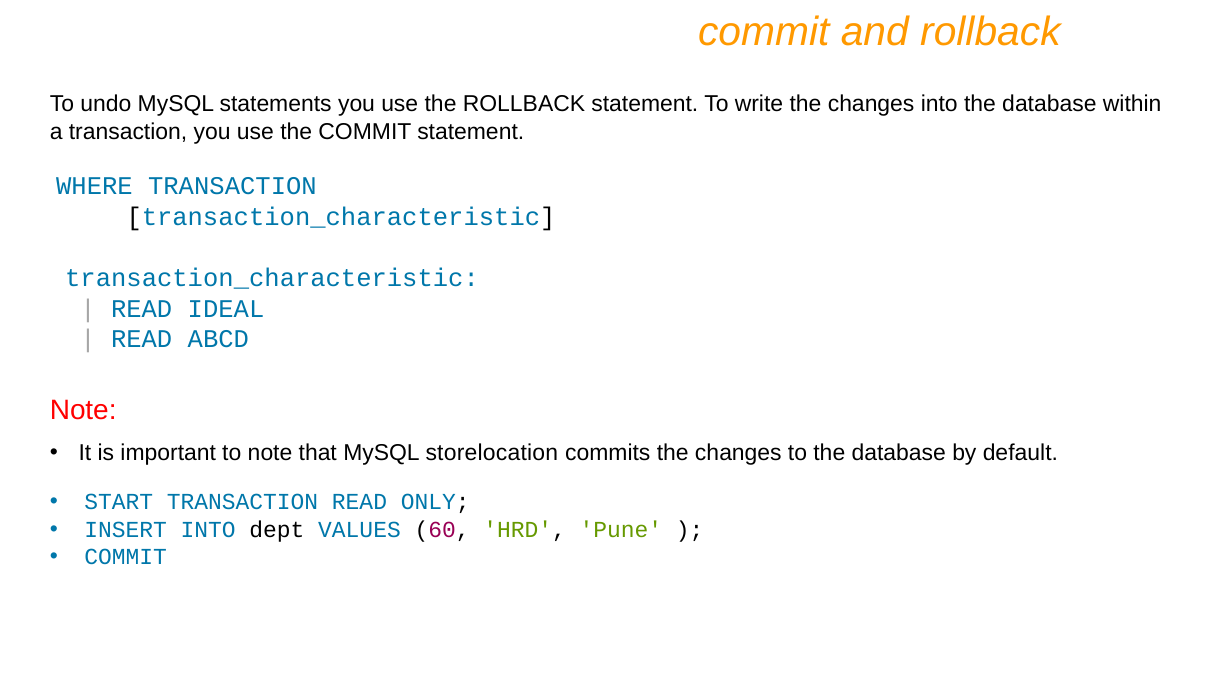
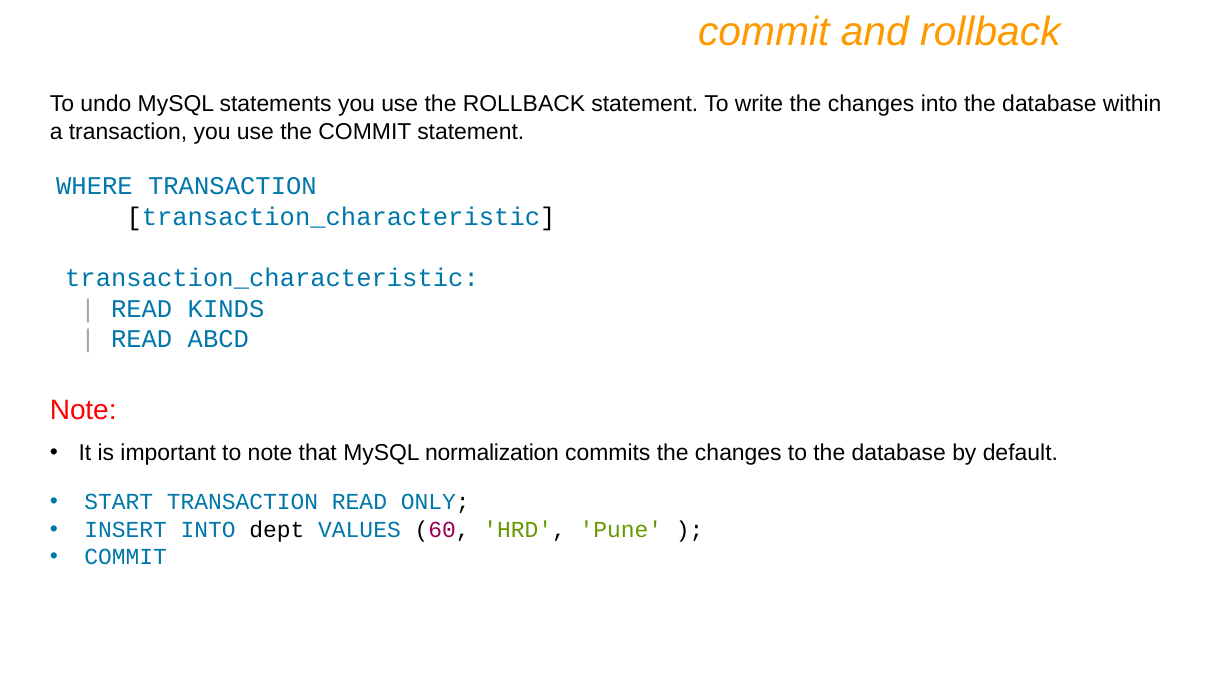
IDEAL: IDEAL -> KINDS (226, 309)
storelocation: storelocation -> normalization (492, 453)
